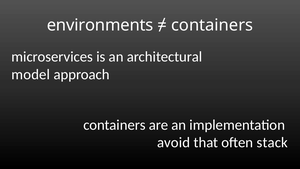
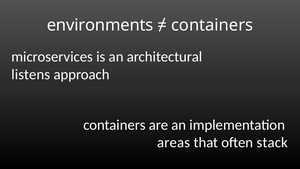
model: model -> listens (31, 74)
avoid: avoid -> areas (174, 142)
